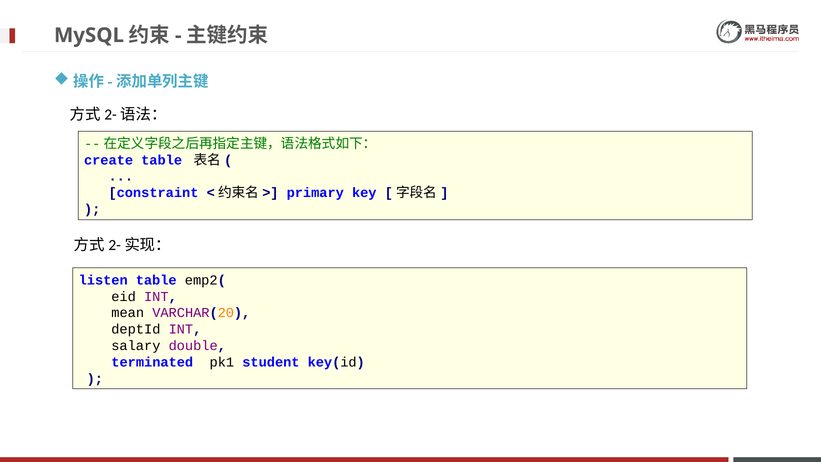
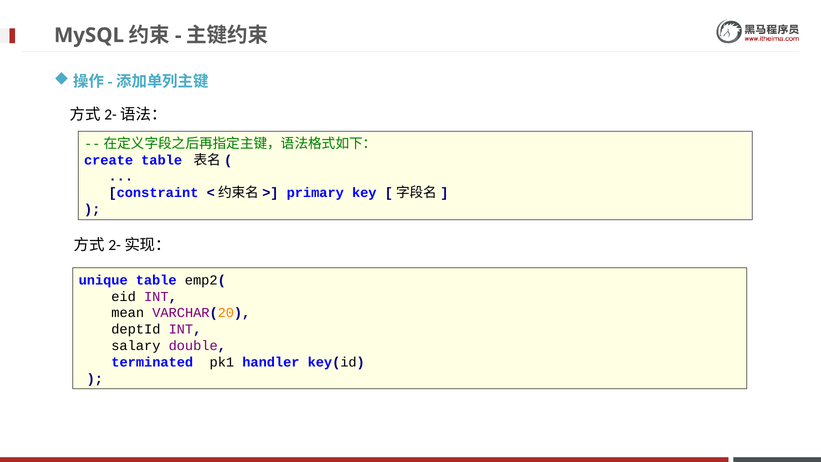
listen: listen -> unique (103, 280)
student: student -> handler (271, 362)
